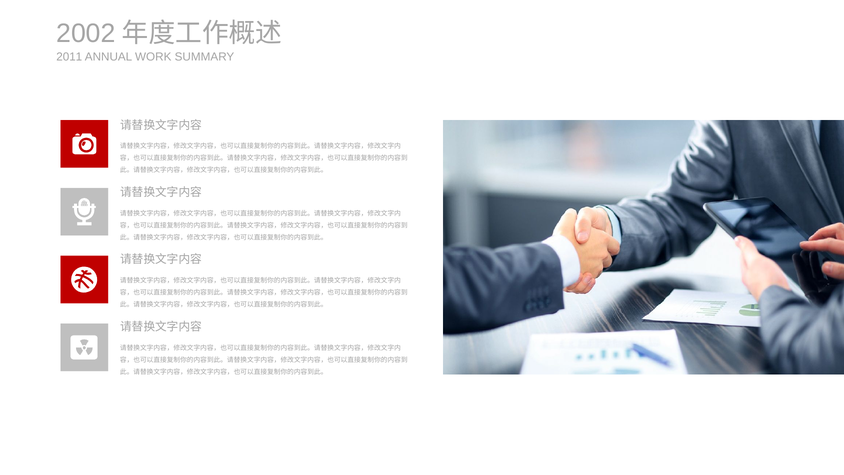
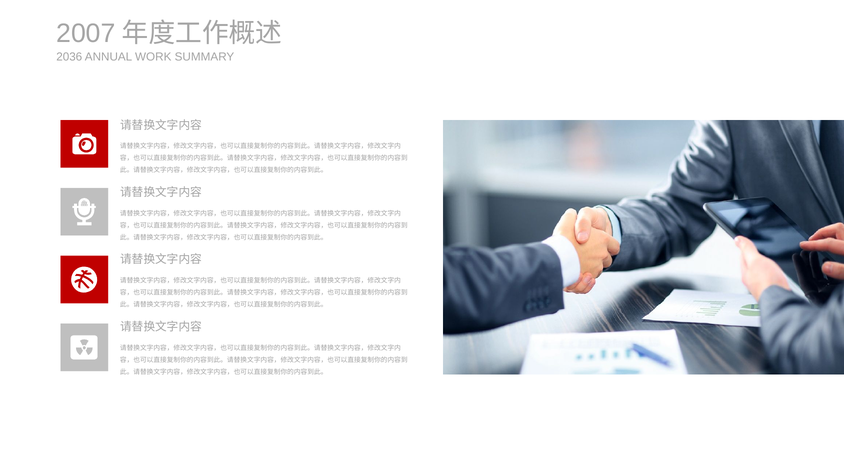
2002: 2002 -> 2007 (86, 33)
2011: 2011 -> 2036 (69, 57)
